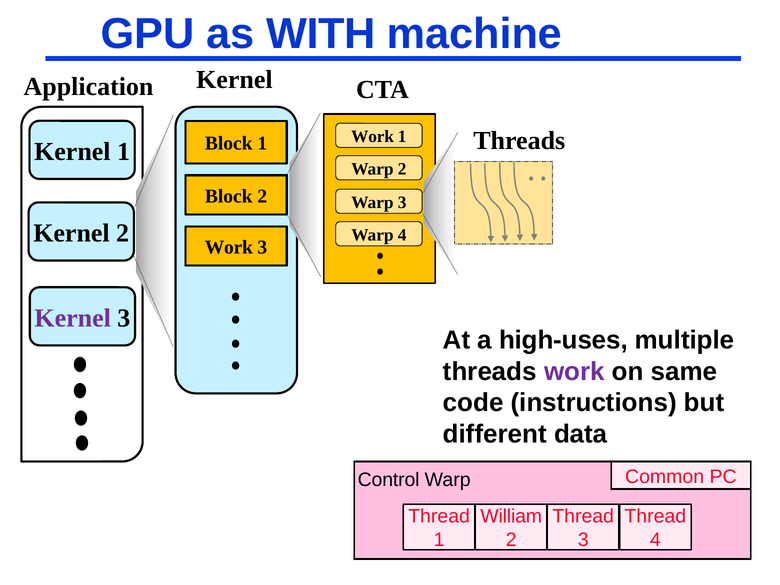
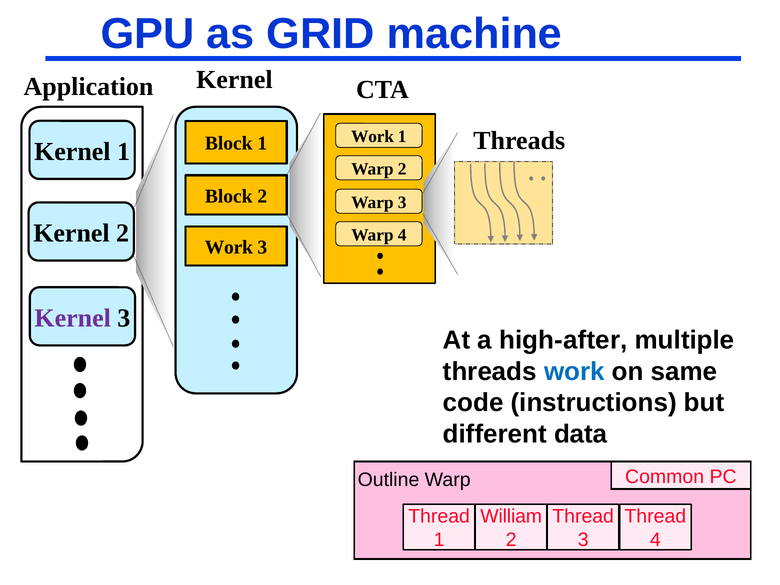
WITH: WITH -> GRID (321, 34)
high-uses: high-uses -> high-after (563, 340)
work colour: purple -> blue (574, 372)
Control: Control -> Outline (389, 480)
